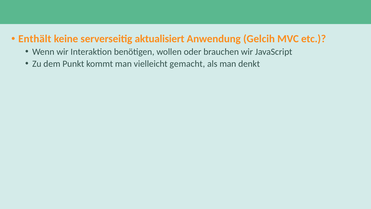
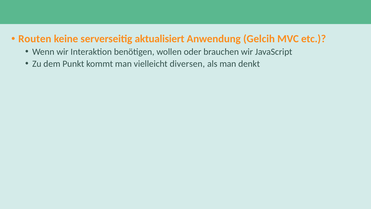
Enthält: Enthält -> Routen (35, 39)
gemacht: gemacht -> diversen (187, 64)
